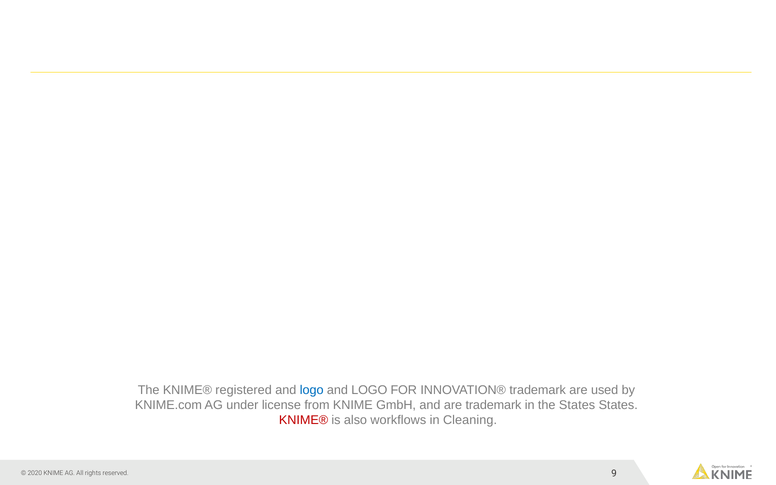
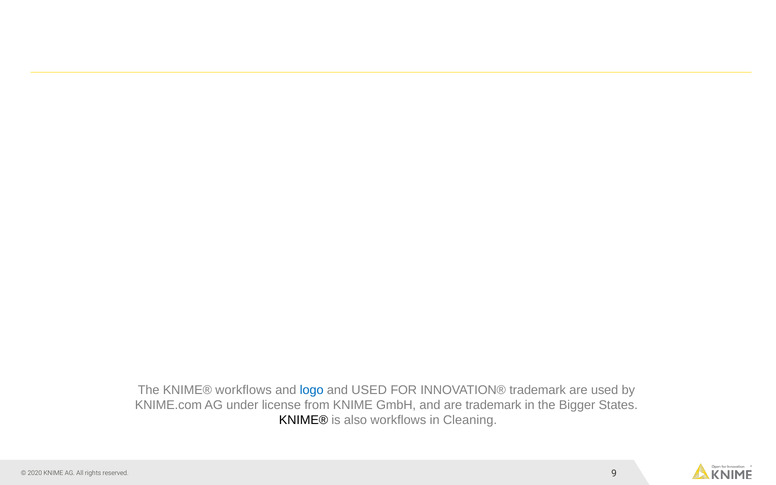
KNIME® registered: registered -> workflows (244, 390)
LOGO: LOGO -> USED (369, 390)
the States: States -> Bigger (577, 405)
KNIME® colour: red -> black (304, 420)
